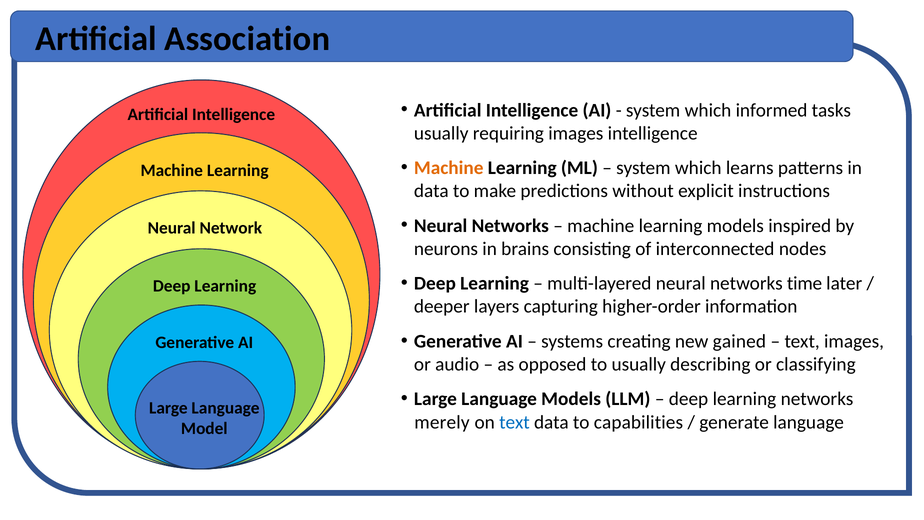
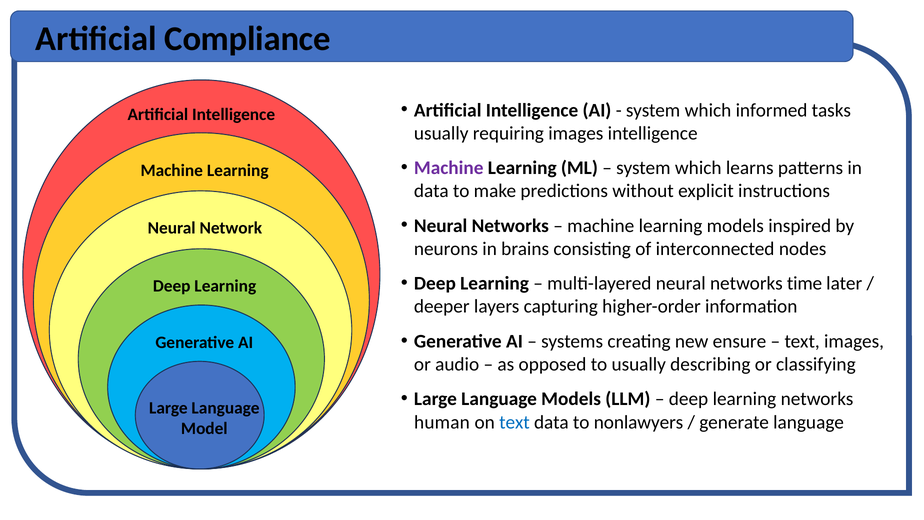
Association: Association -> Compliance (248, 39)
Machine colour: orange -> purple (449, 168)
gained: gained -> ensure (739, 341)
merely: merely -> human (442, 422)
capabilities: capabilities -> nonlawyers (639, 422)
